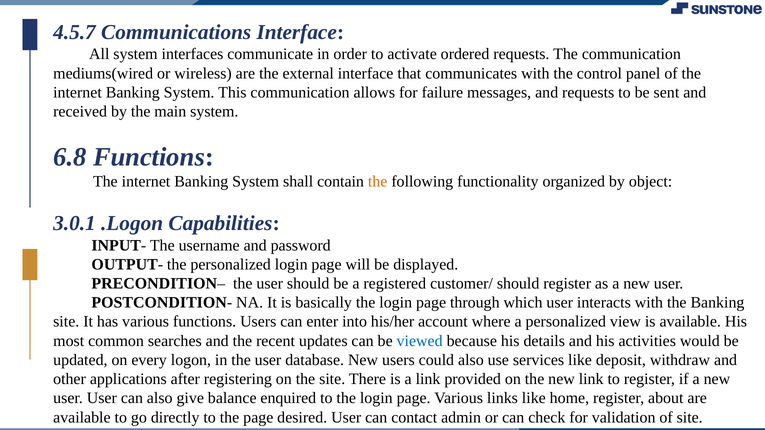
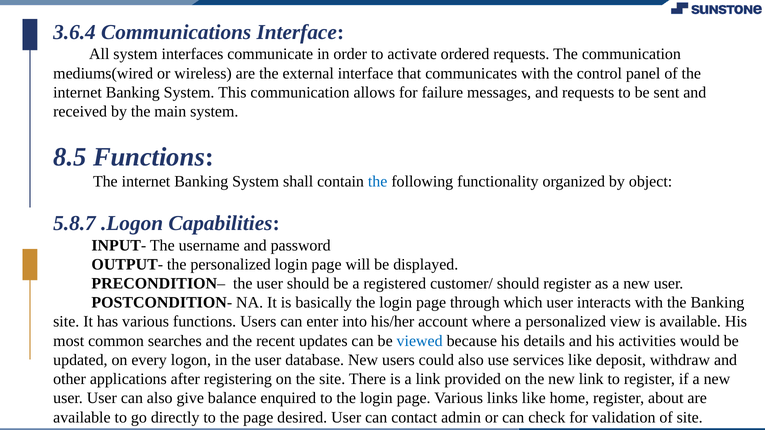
4.5.7: 4.5.7 -> 3.6.4 (74, 32)
6.8: 6.8 -> 8.5 (70, 157)
the colour: orange -> blue (378, 182)
3.0.1: 3.0.1 -> 5.8.7 (74, 224)
